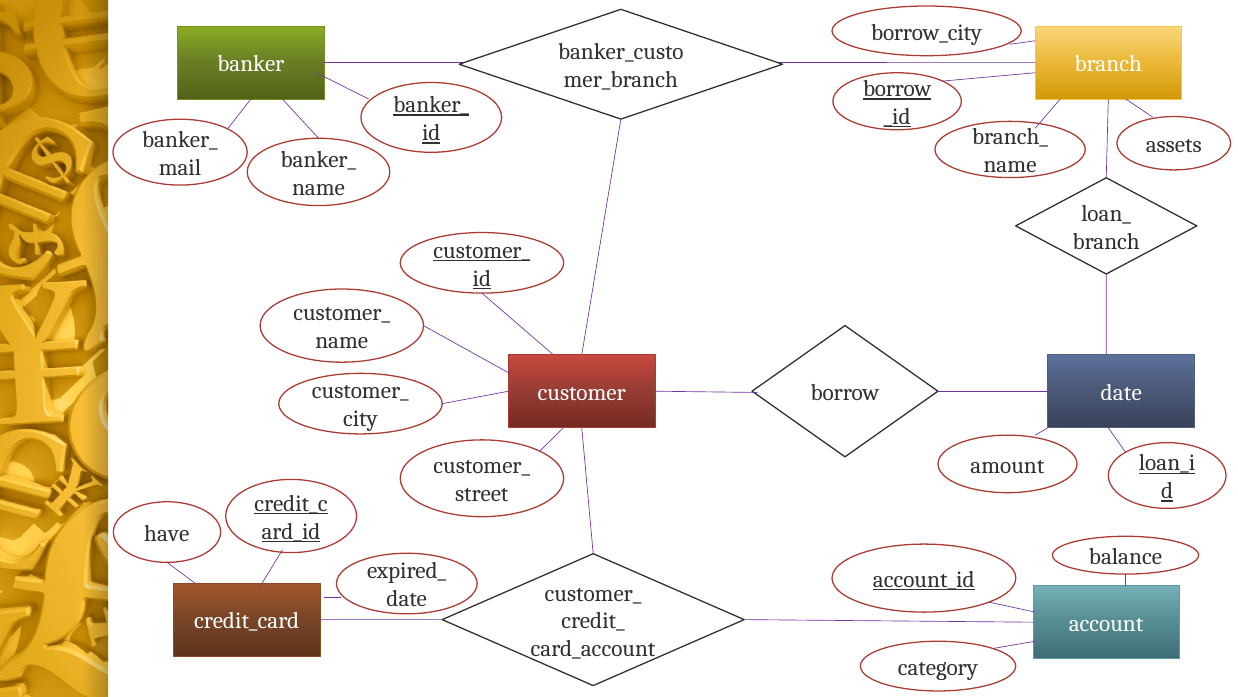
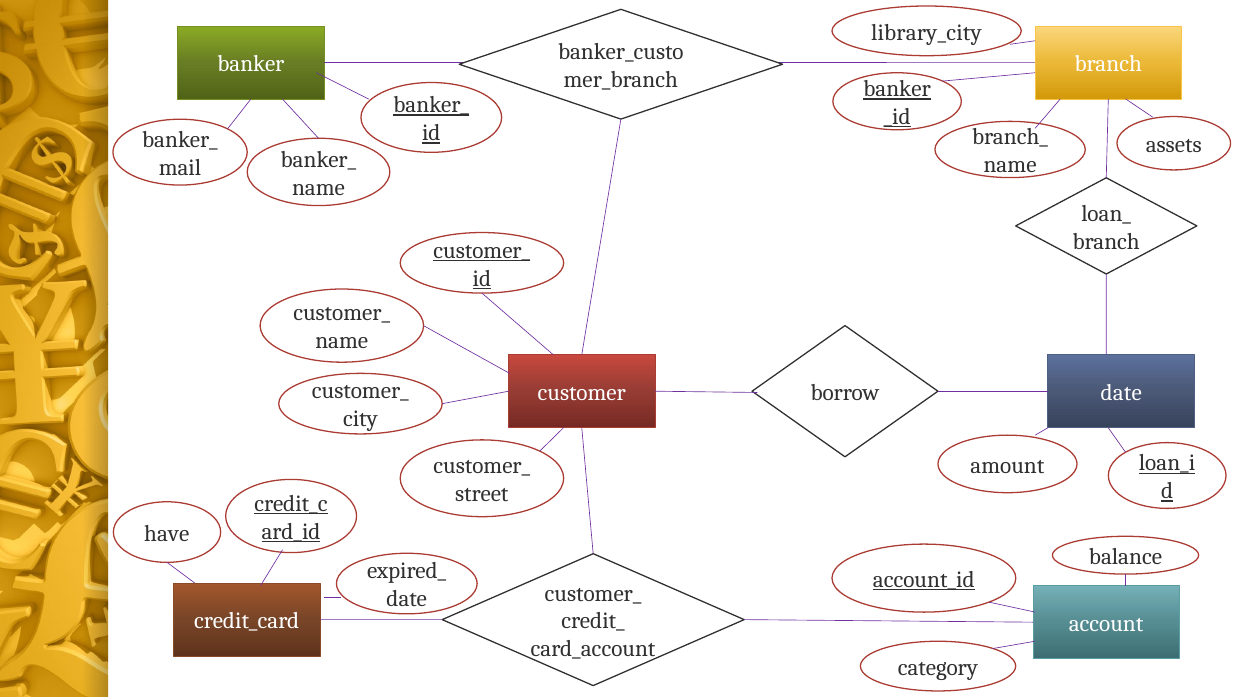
borrow_city: borrow_city -> library_city (926, 32)
borrow: borrow -> banker (897, 89)
